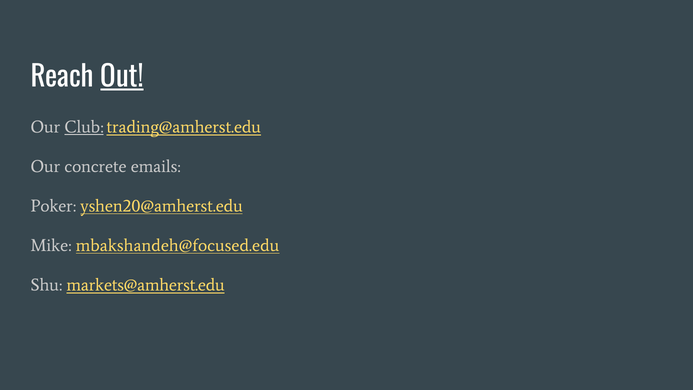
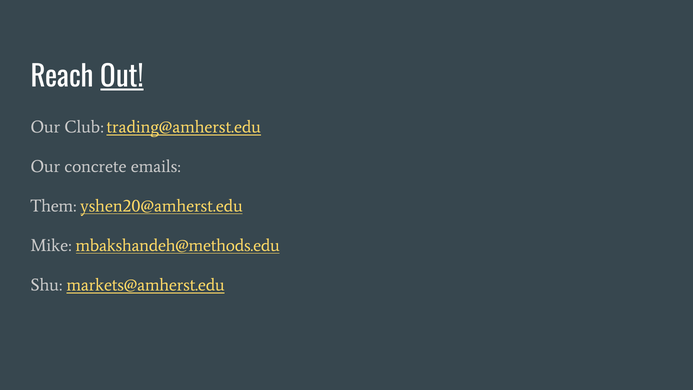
Club underline: present -> none (84, 127)
Poker: Poker -> Them (53, 206)
mbakshandeh@focused.edu: mbakshandeh@focused.edu -> mbakshandeh@methods.edu (178, 245)
